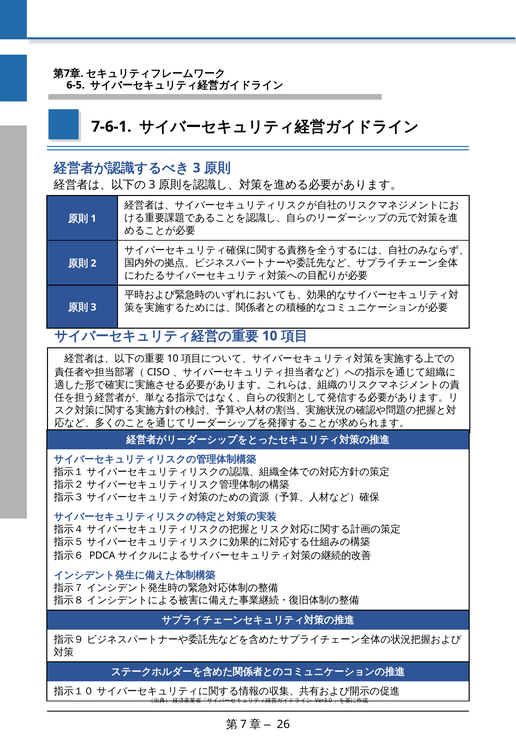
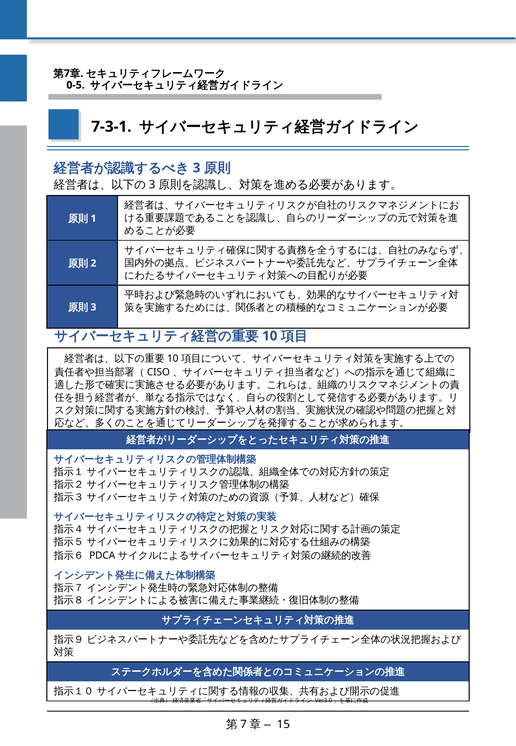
6-5: 6-5 -> 0-5 (76, 85)
7-6-1: 7-6-1 -> 7-3-1 (111, 127)
26: 26 -> 15 (283, 724)
